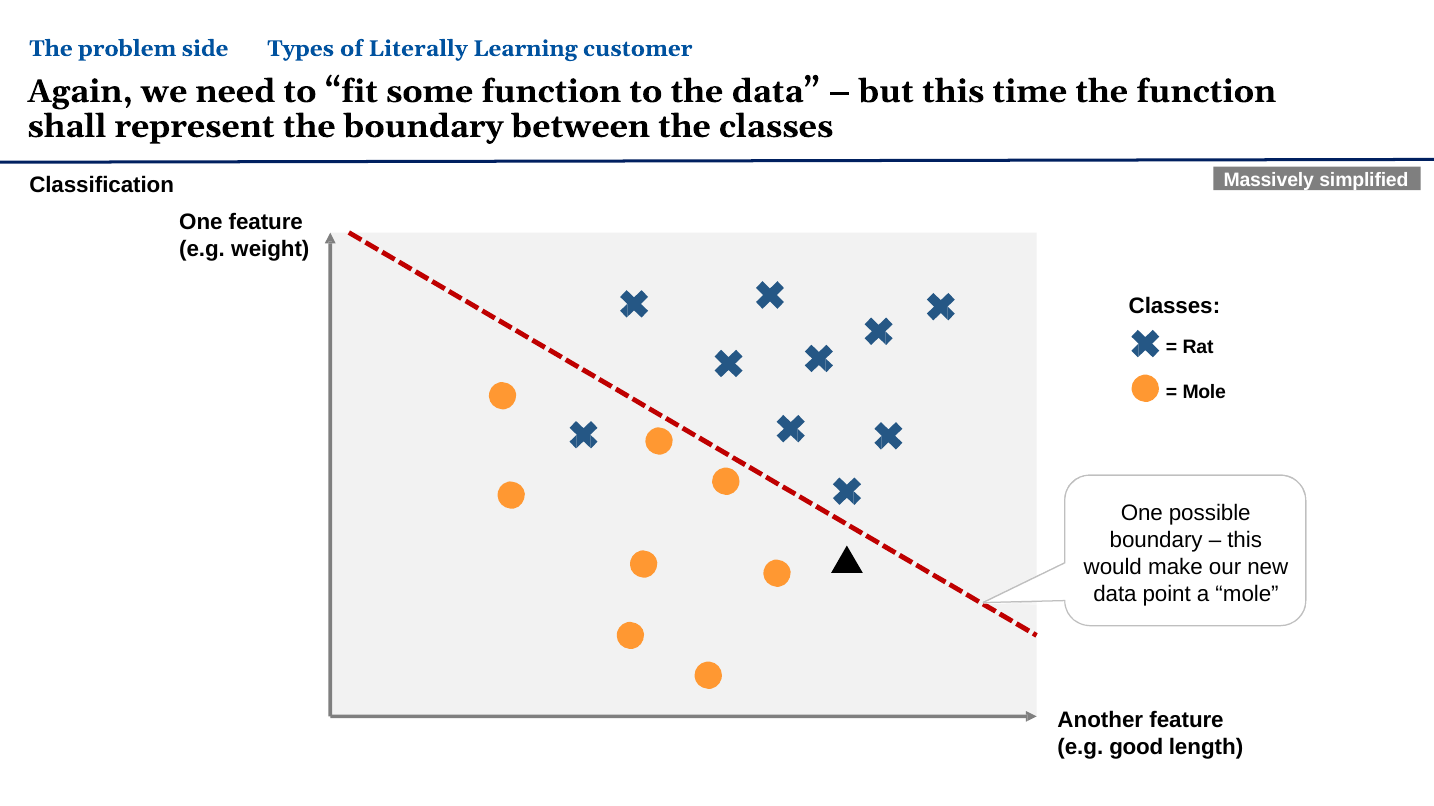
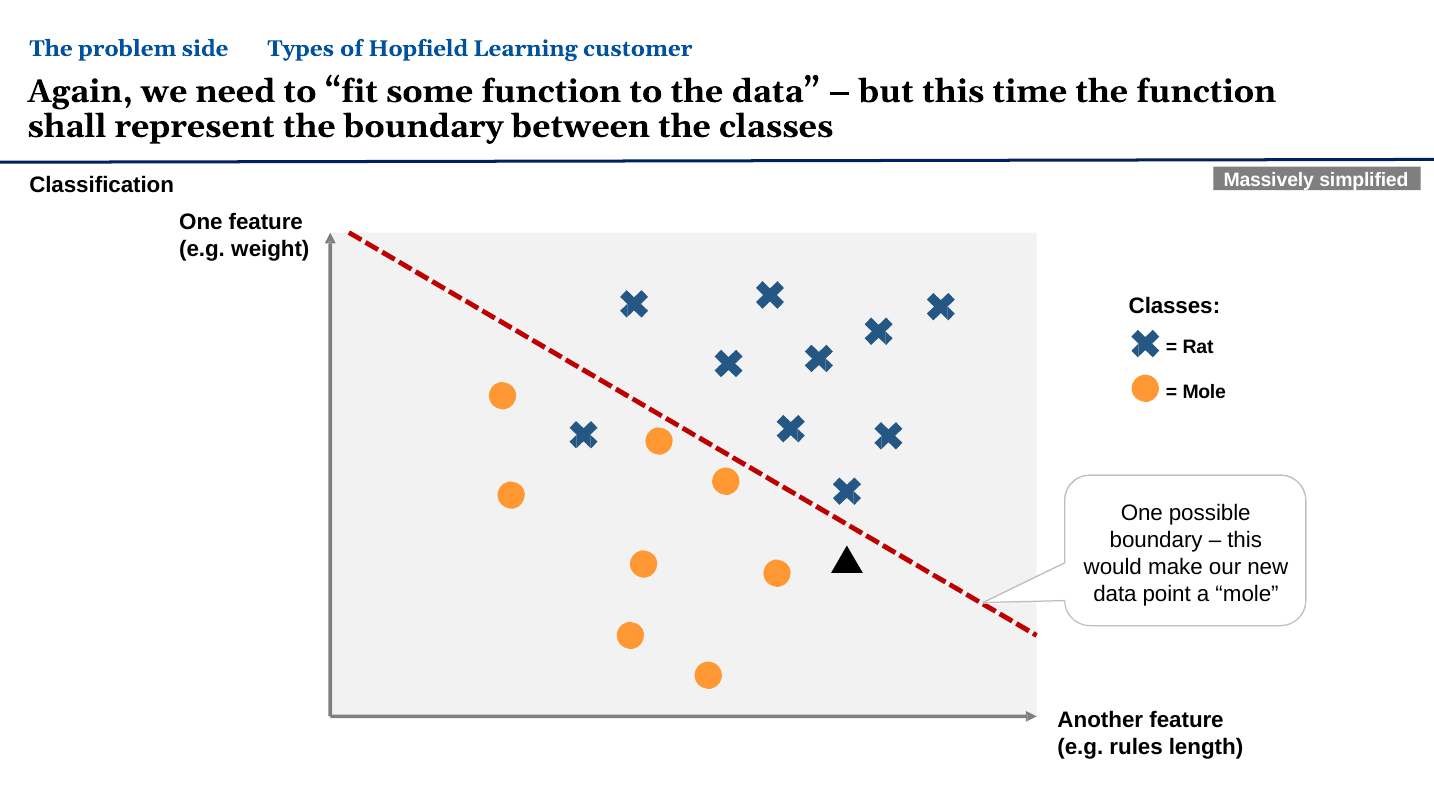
Literally: Literally -> Hopfield (418, 49)
good: good -> rules (1136, 747)
